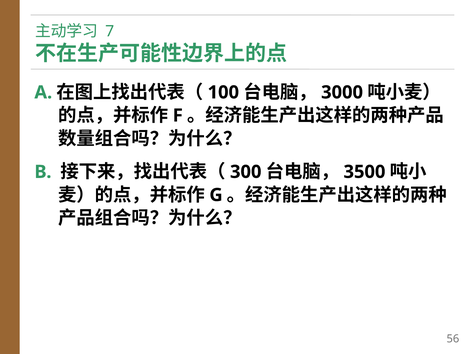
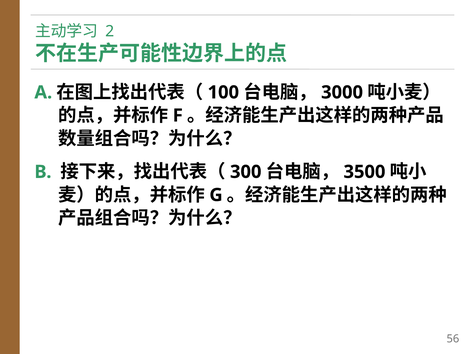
7: 7 -> 2 (110, 31)
